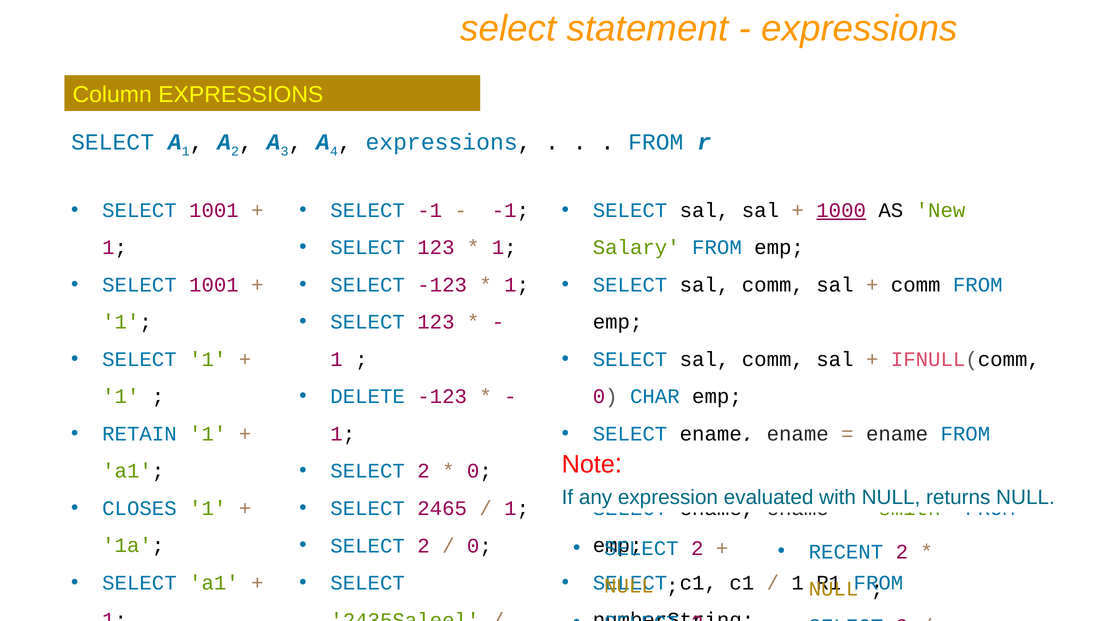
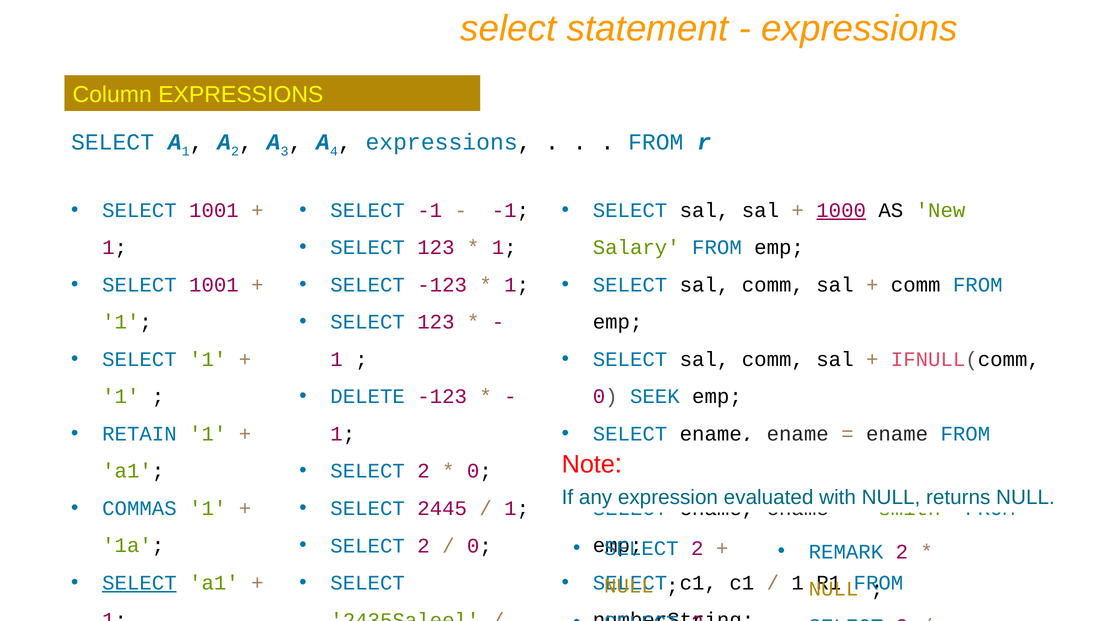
CHAR: CHAR -> SEEK (655, 397)
CLOSES: CLOSES -> COMMAS (139, 508)
2465: 2465 -> 2445 (442, 508)
RECENT: RECENT -> REMARK (846, 552)
SELECT underline: none -> present (139, 583)
